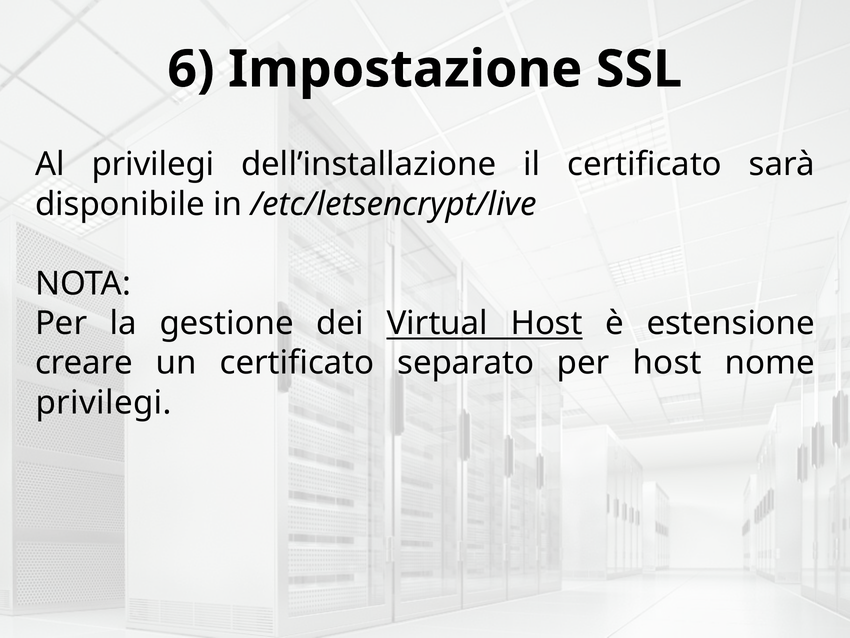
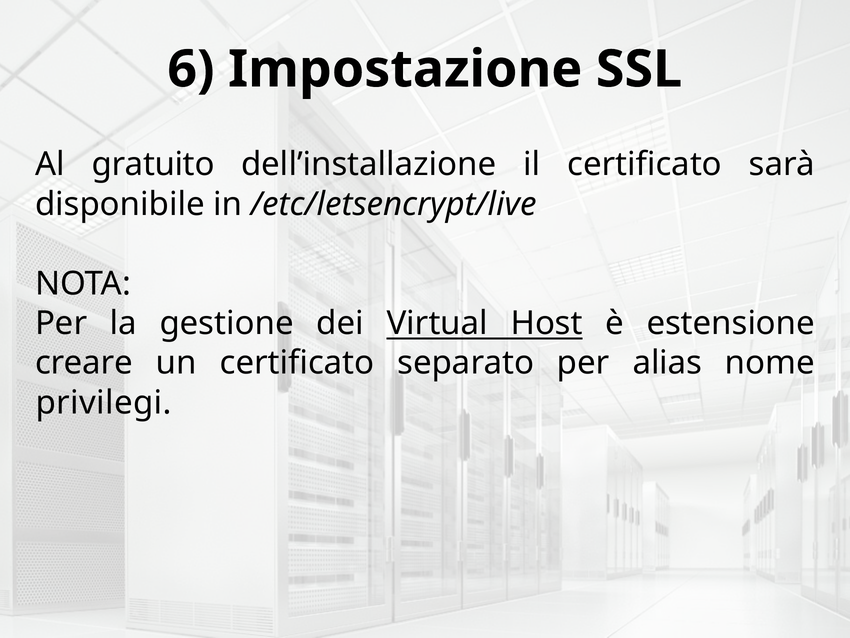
Al privilegi: privilegi -> gratuito (153, 164)
per host: host -> alias (667, 363)
